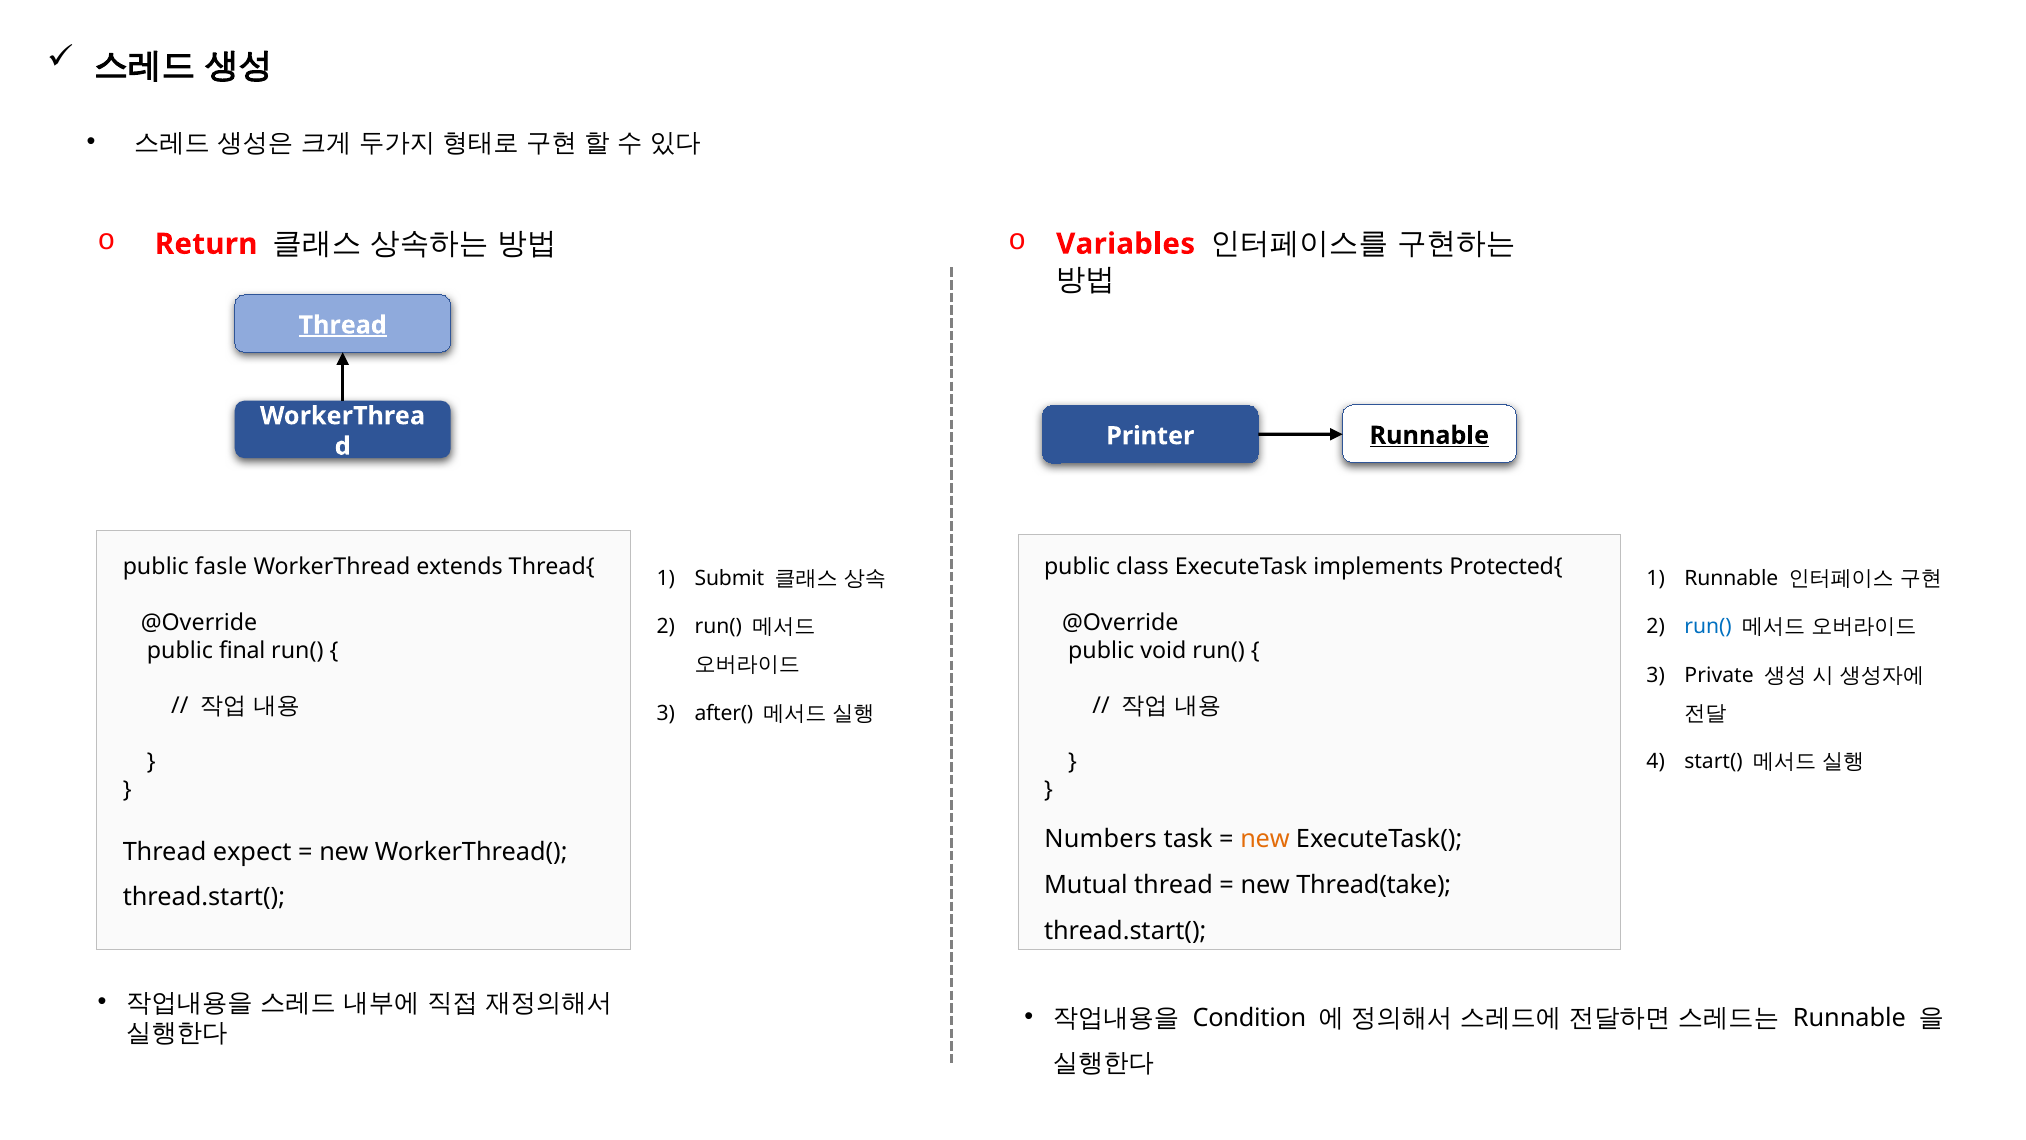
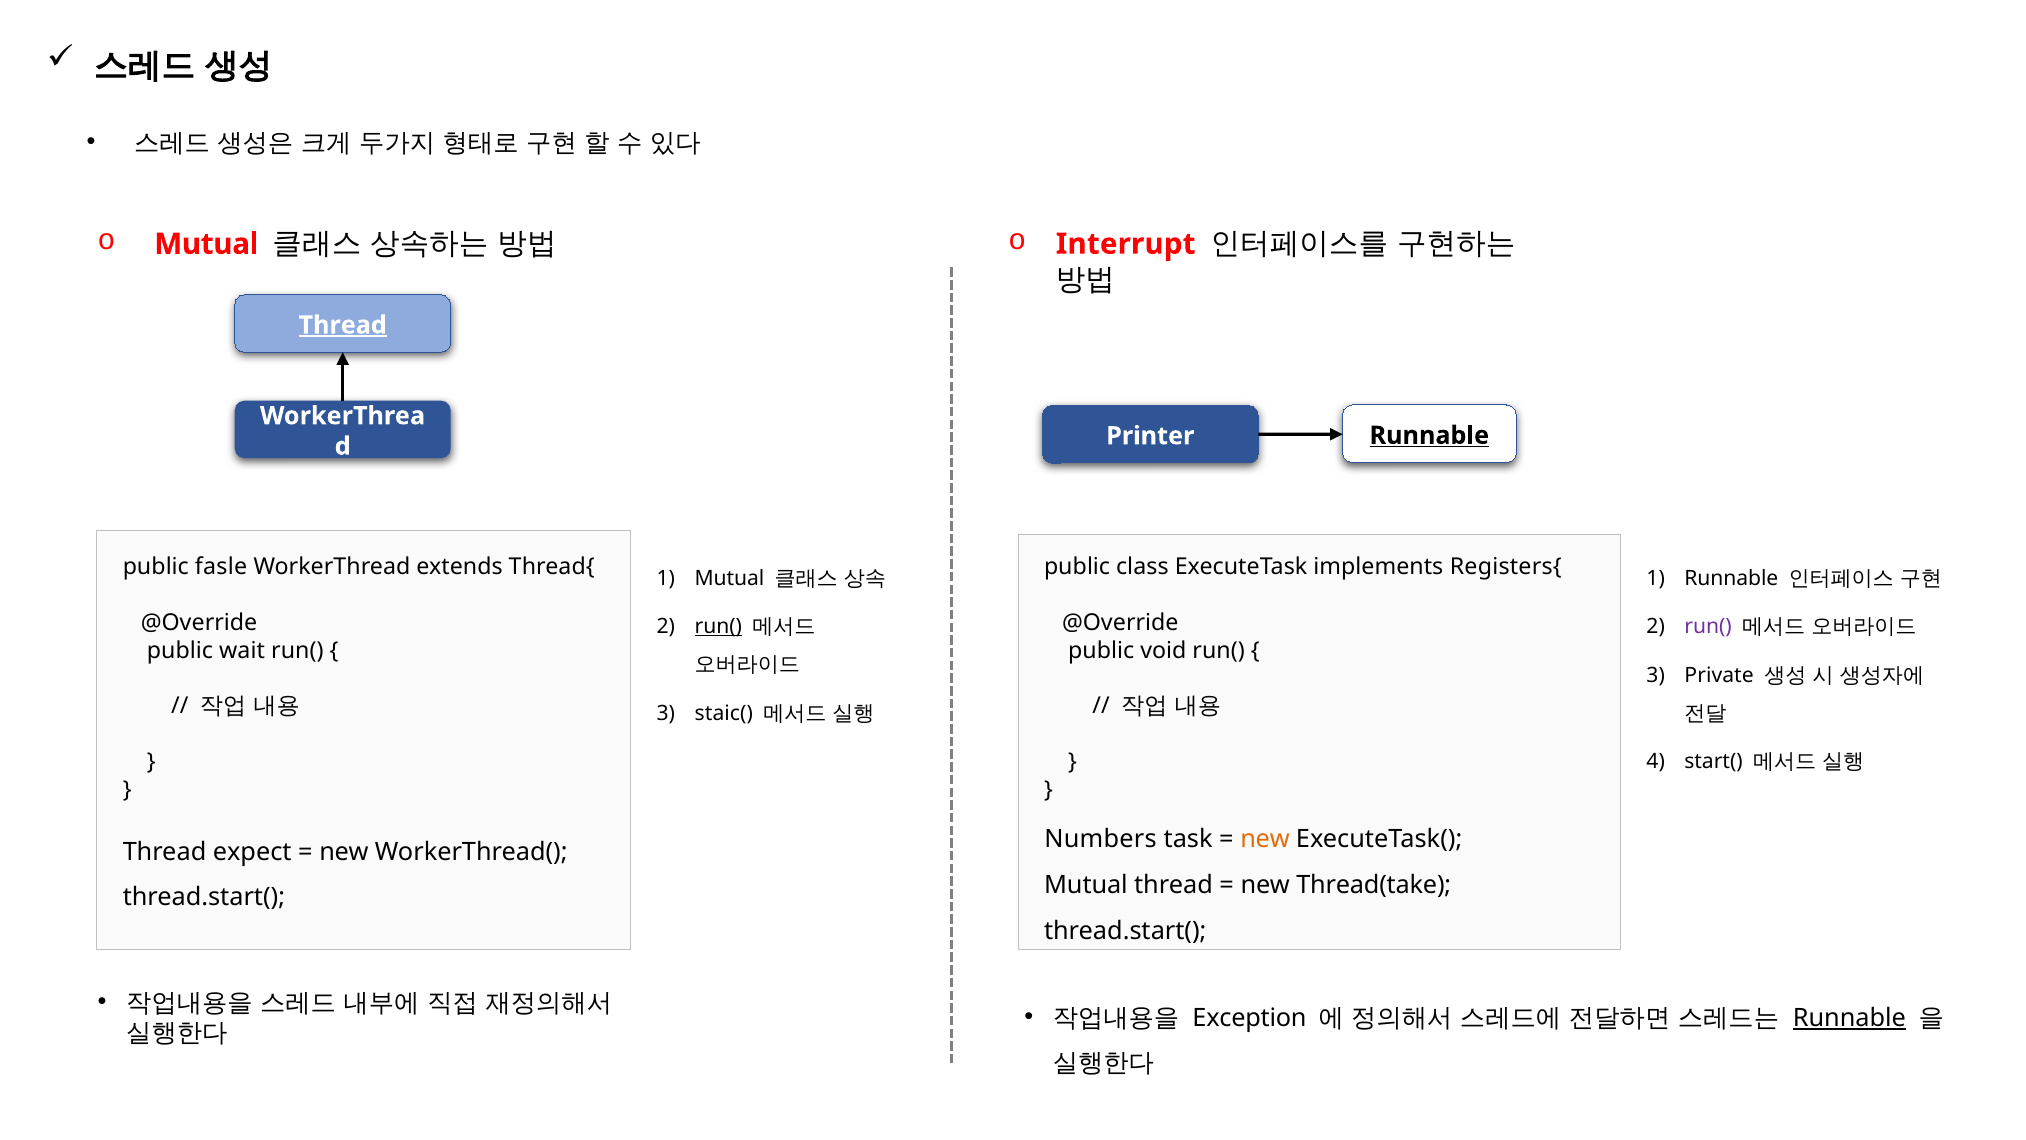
Return: Return -> Mutual (206, 244)
Variables: Variables -> Interrupt (1126, 244)
Protected{: Protected{ -> Registers{ (1506, 567)
Submit: Submit -> Mutual (729, 578)
run( underline: none -> present (718, 626)
run( colour: blue -> purple (1708, 626)
final: final -> wait (242, 650)
after(: after( -> staic( (724, 713)
Condition: Condition -> Exception (1249, 1018)
Runnable underline: none -> present (1849, 1018)
